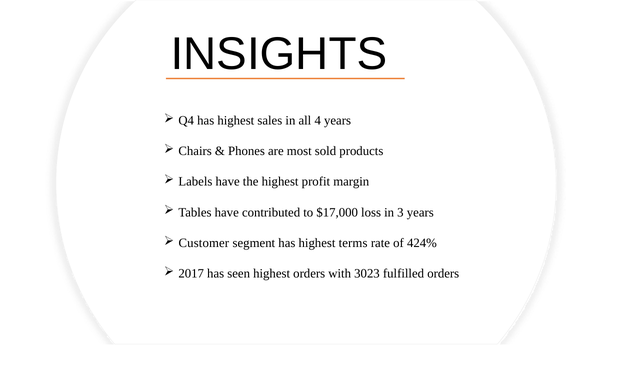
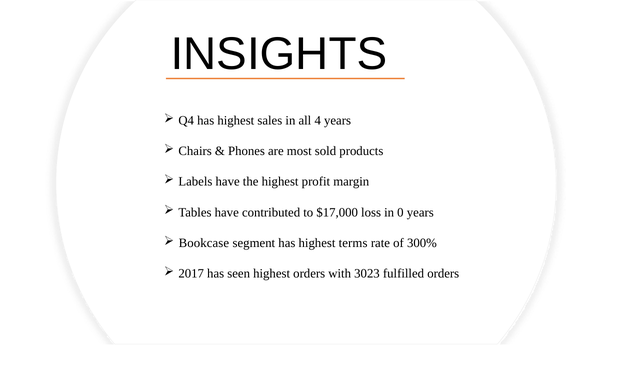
3: 3 -> 0 (400, 212)
Customer: Customer -> Bookcase (204, 243)
424%: 424% -> 300% (422, 243)
